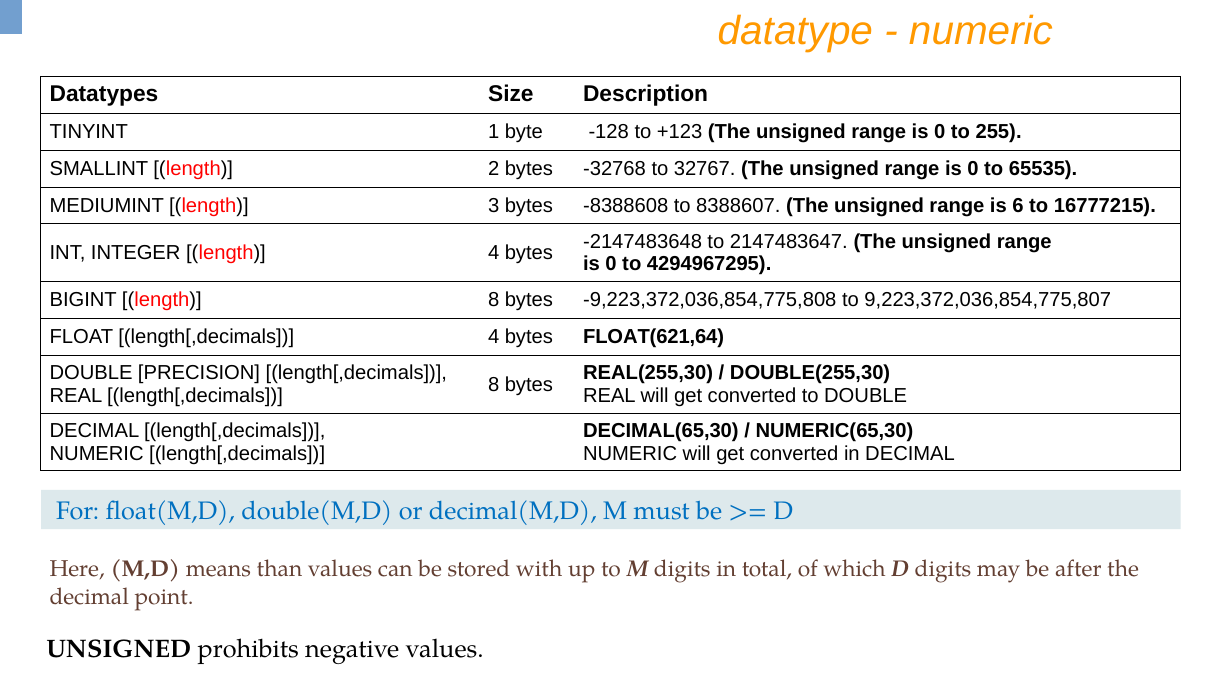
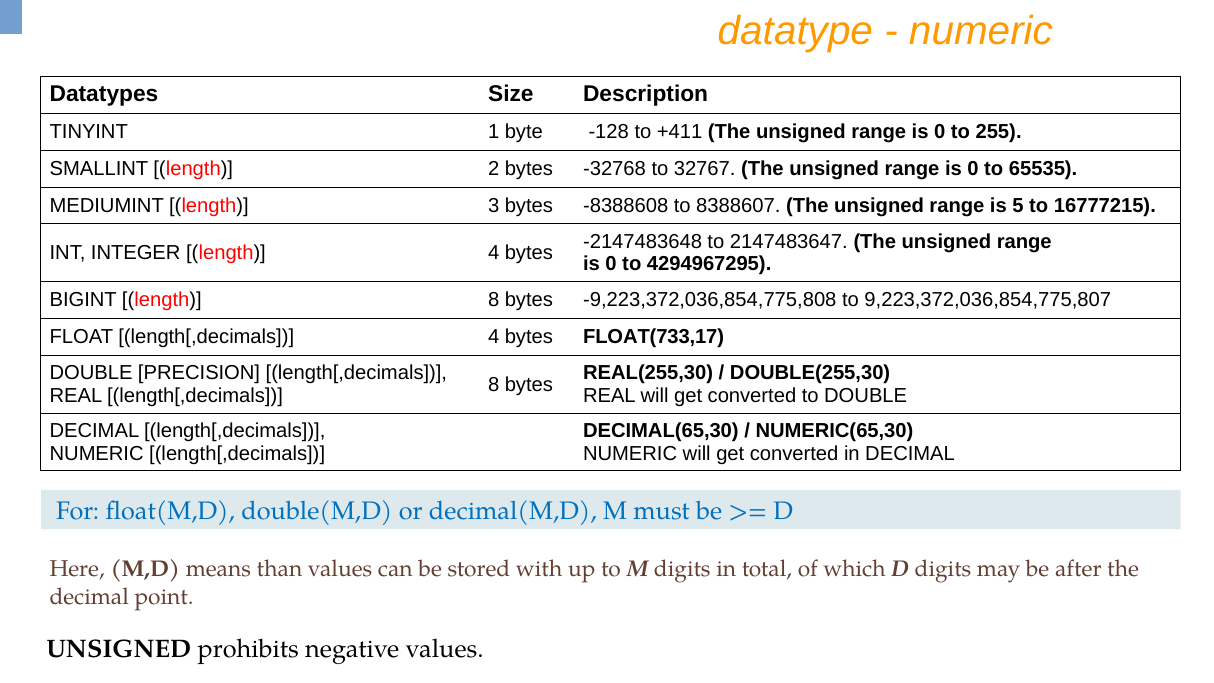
+123: +123 -> +411 (680, 132)
6: 6 -> 5 (1018, 206)
FLOAT(621,64: FLOAT(621,64 -> FLOAT(733,17 (654, 337)
